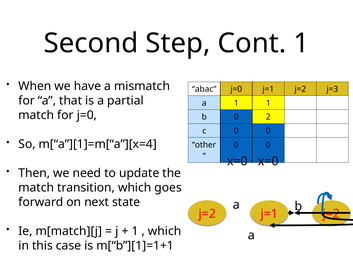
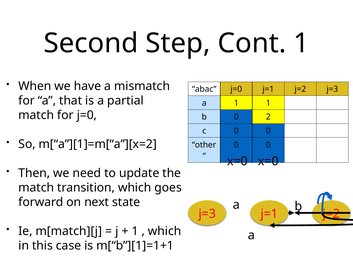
m[“a”][1]=m[“a”][x=4: m[“a”][1]=m[“a”][x=4 -> m[“a”][1]=m[“a”][x=2 (98, 144)
j=2: j=2 -> j=3 (207, 213)
